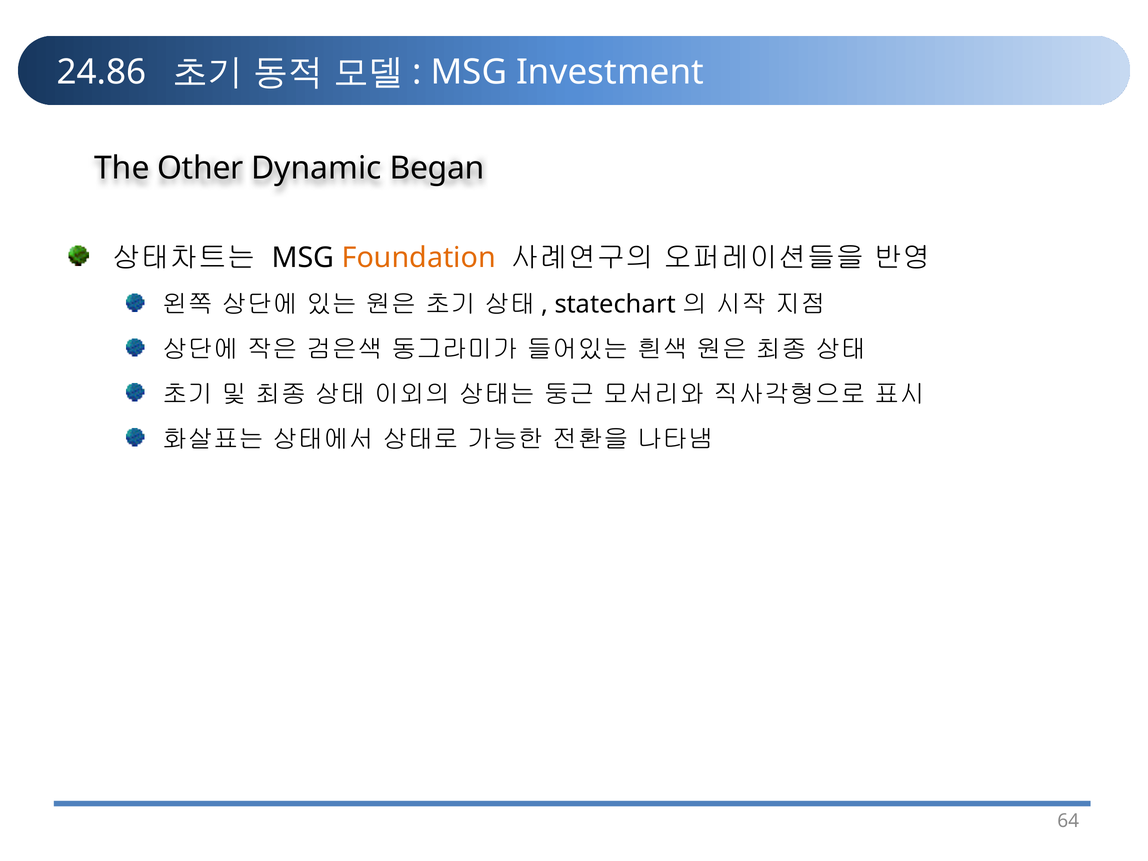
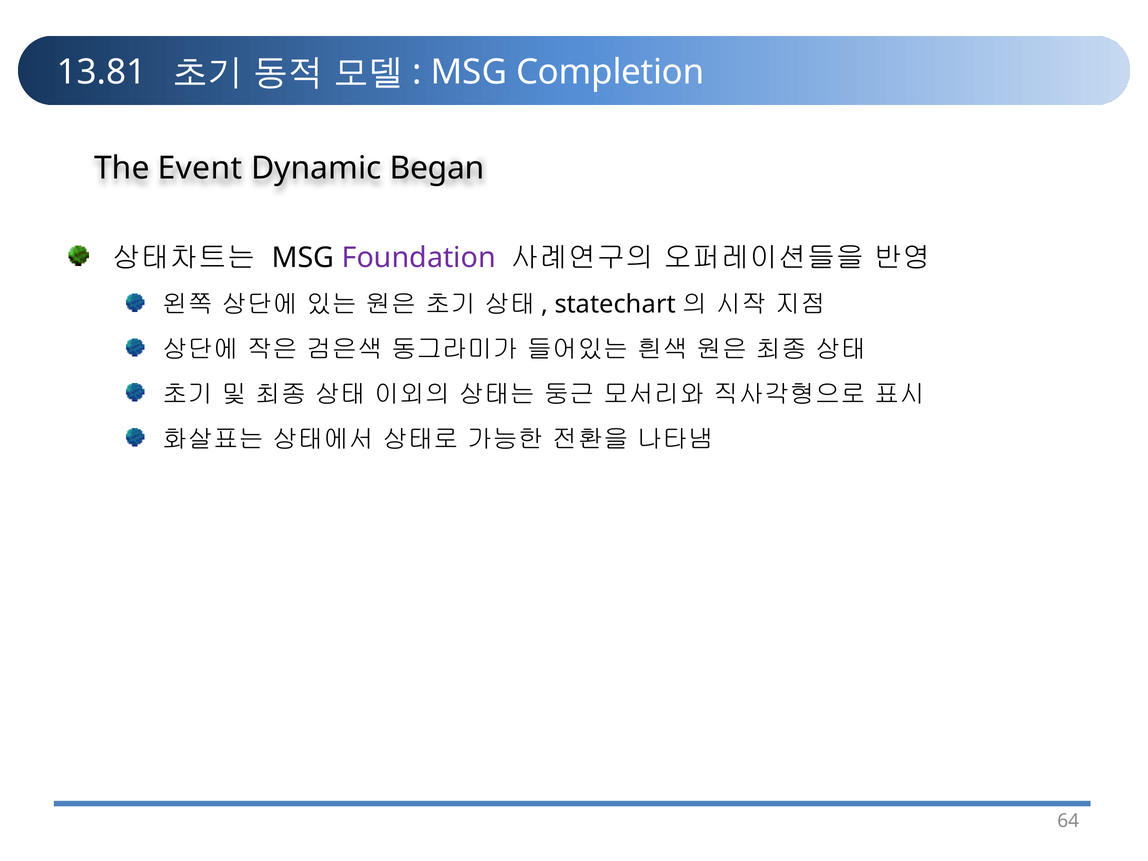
24.86: 24.86 -> 13.81 (102, 72)
Investment: Investment -> Completion (610, 72)
Other: Other -> Event (200, 168)
Foundation colour: orange -> purple (419, 258)
